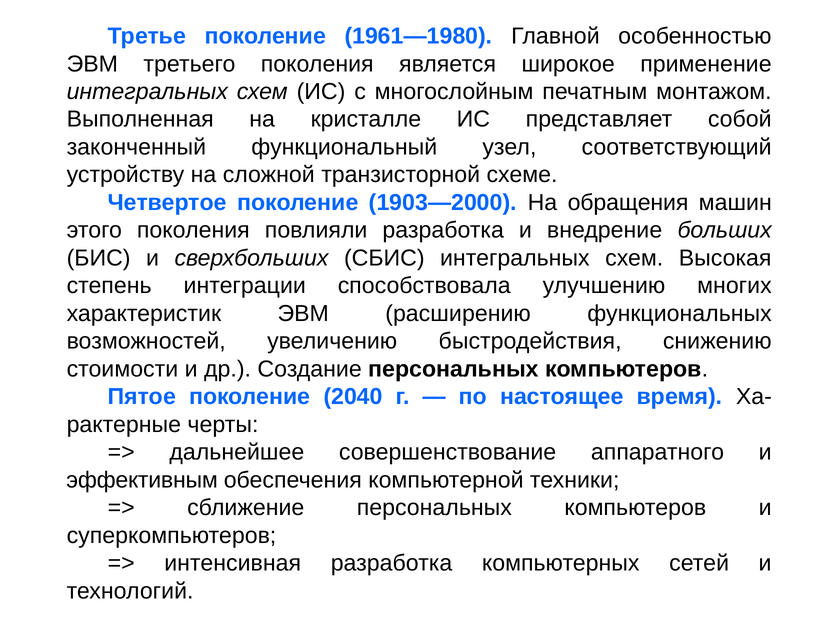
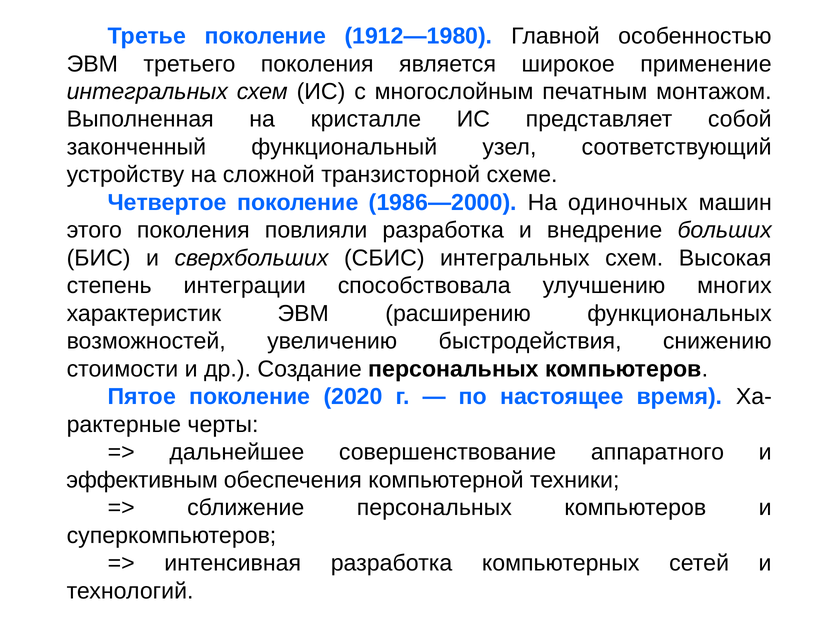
1961—1980: 1961—1980 -> 1912—1980 (418, 36)
1903—2000: 1903—2000 -> 1986—2000 (443, 203)
обращения: обращения -> одиночных (628, 203)
2040: 2040 -> 2020 (353, 397)
